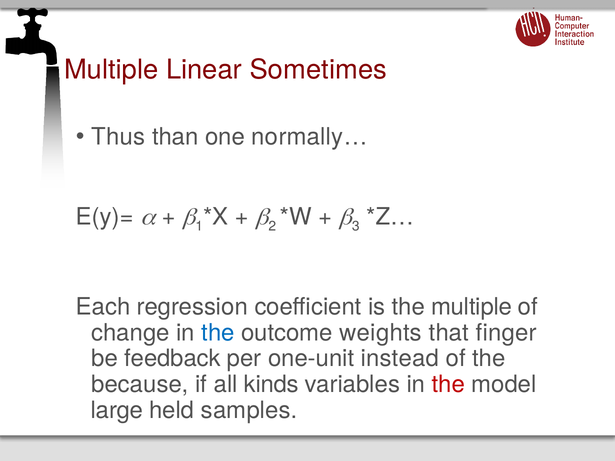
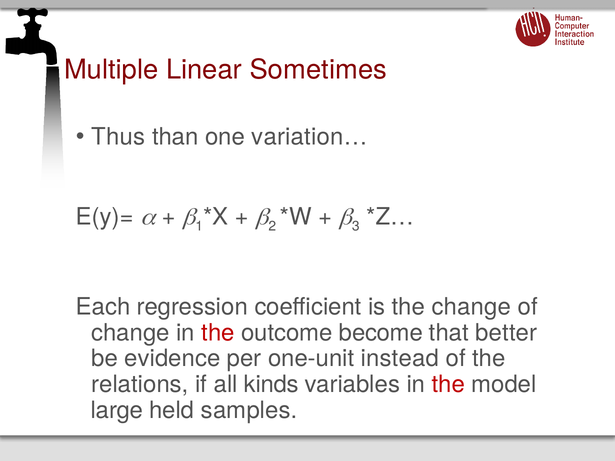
normally…: normally… -> variation… (310, 137)
the multiple: multiple -> change (471, 307)
the colour: blue -> red (218, 333)
weights: weights -> become (381, 333)
finger: finger -> better (506, 333)
feedback: feedback -> evidence (172, 359)
because: because -> relations (140, 385)
